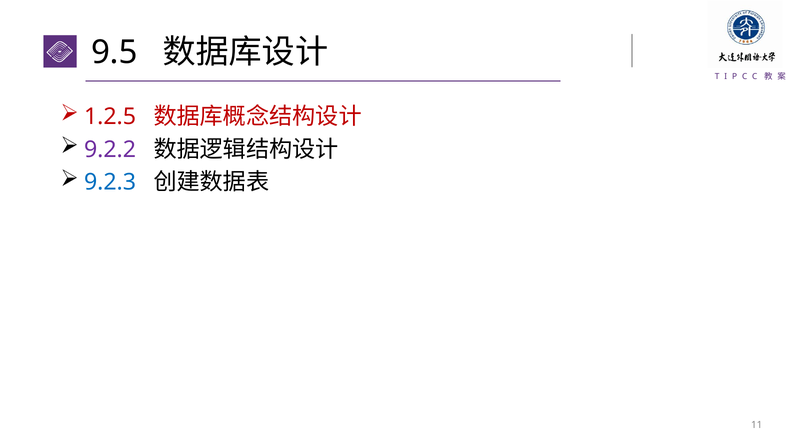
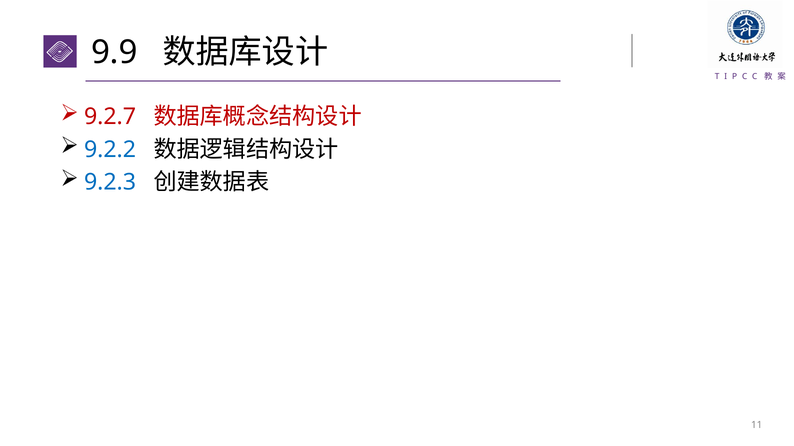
9.5: 9.5 -> 9.9 (114, 52)
1.2.5: 1.2.5 -> 9.2.7 (110, 117)
9.2.2 colour: purple -> blue (110, 150)
